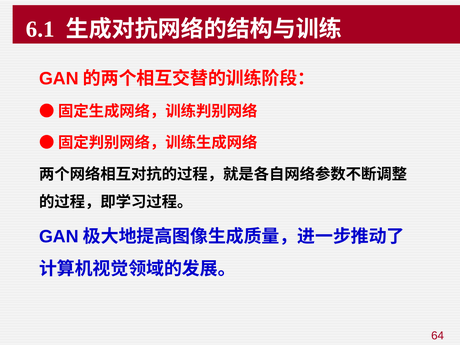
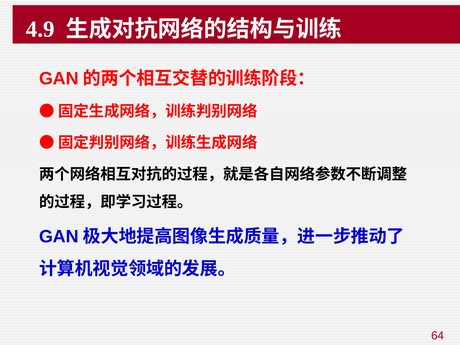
6.1: 6.1 -> 4.9 (40, 29)
